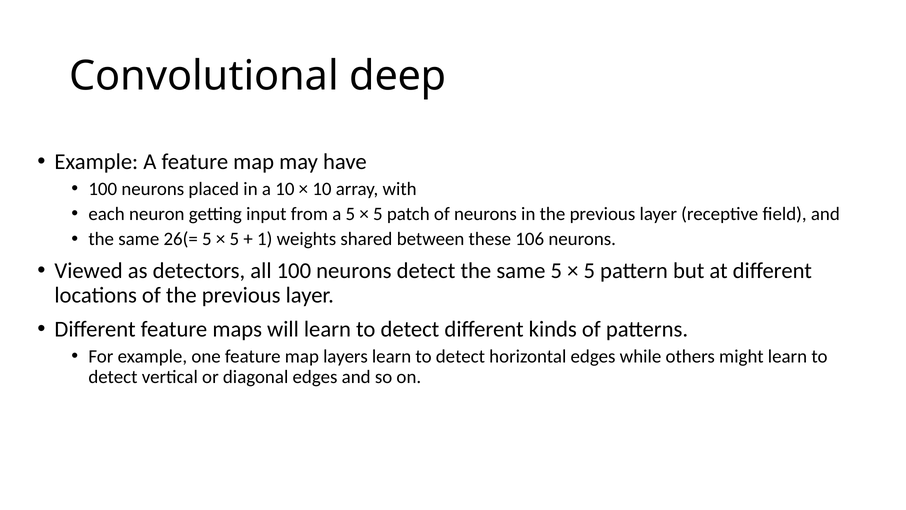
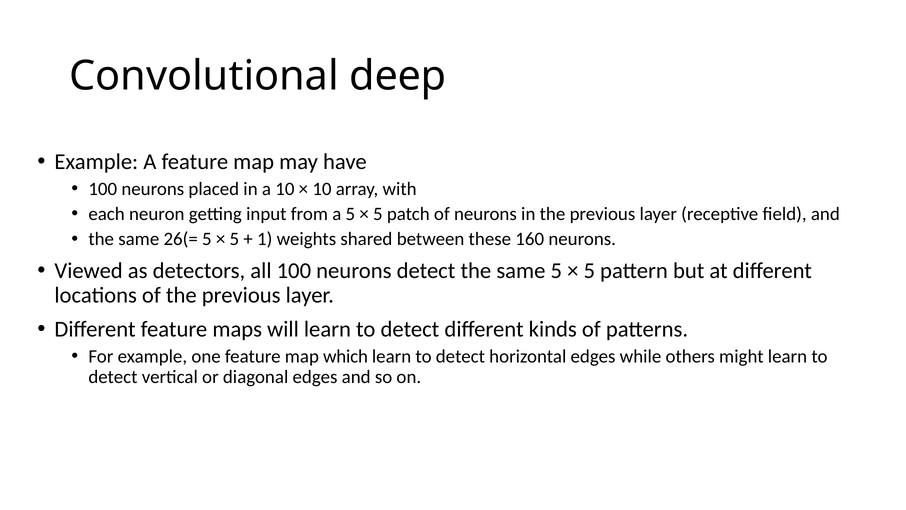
106: 106 -> 160 (530, 239)
layers: layers -> which (346, 356)
